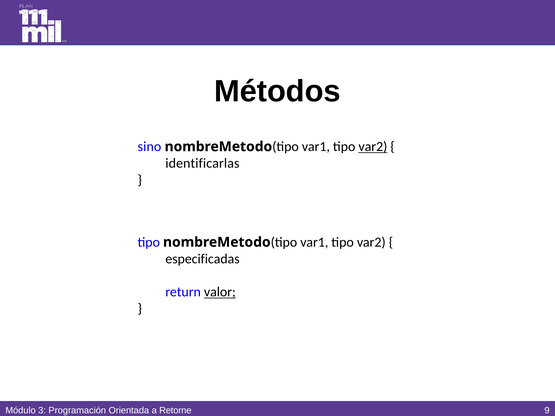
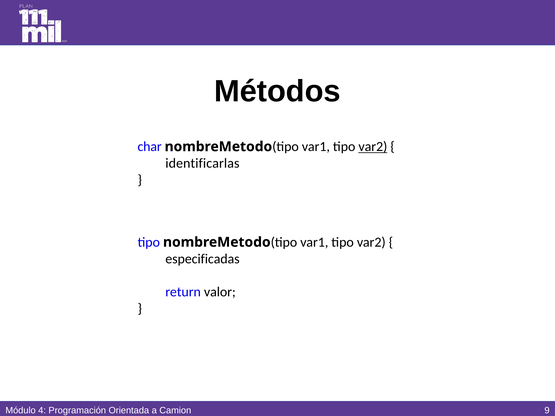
sino: sino -> char (150, 147)
valor underline: present -> none (220, 292)
3: 3 -> 4 (42, 411)
Retorne: Retorne -> Camion (175, 411)
